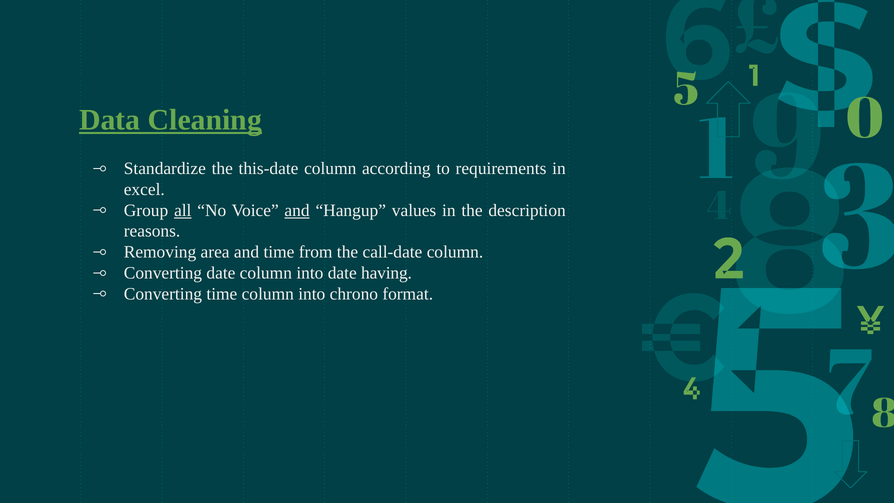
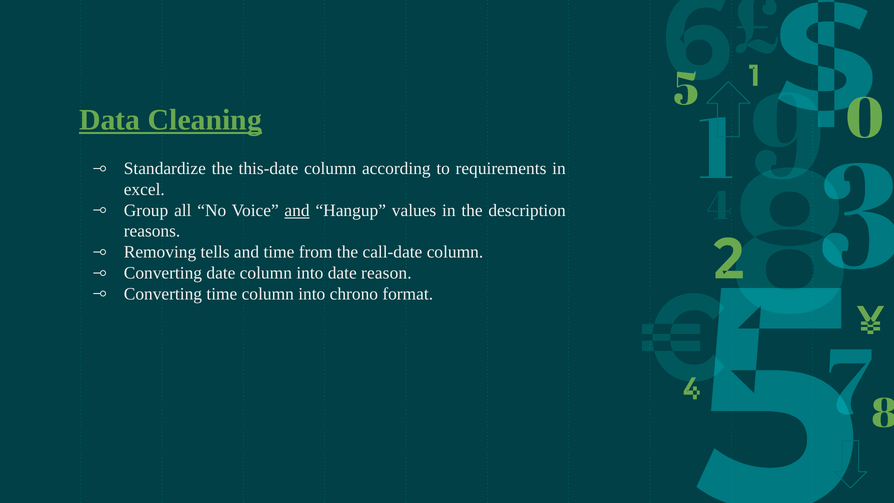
all underline: present -> none (183, 210)
area: area -> tells (215, 252)
having: having -> reason (386, 273)
